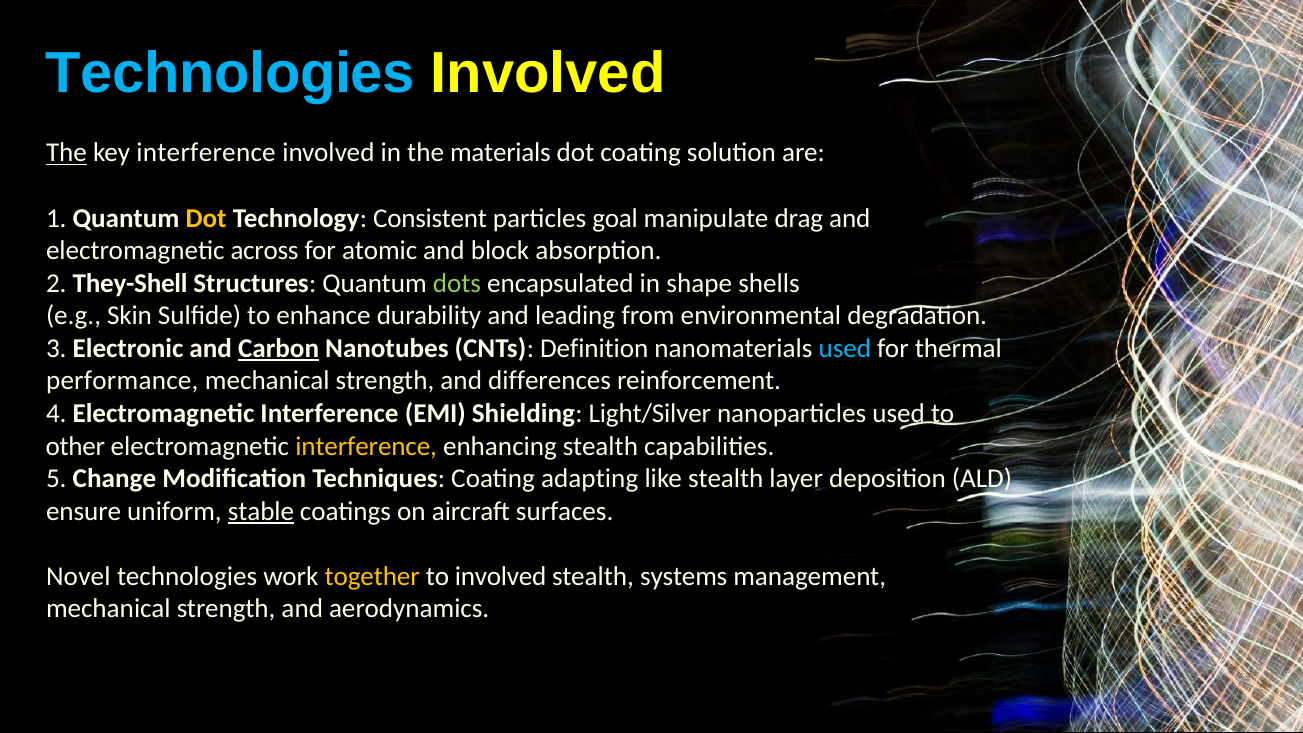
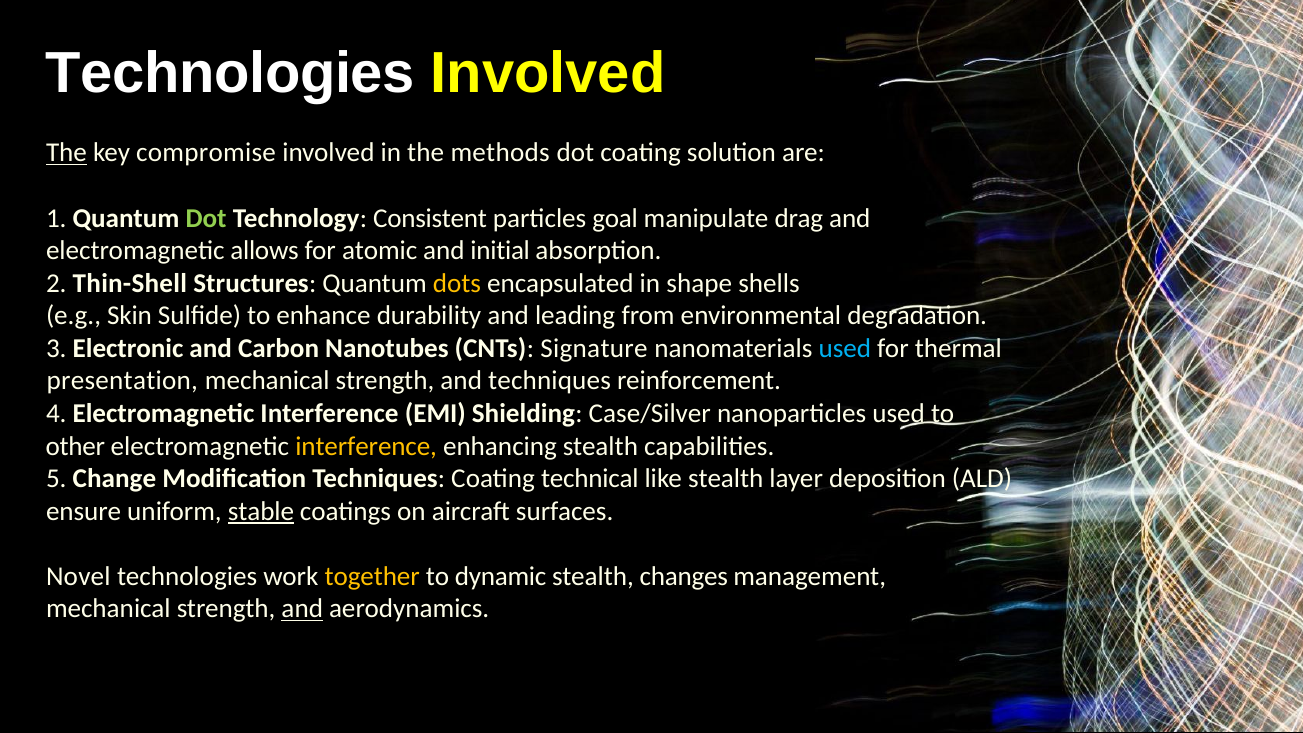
Technologies colour: light blue -> white (230, 74)
key interference: interference -> compromise (206, 153)
materials: materials -> methods (500, 153)
Dot colour: yellow -> light green (206, 218)
across: across -> allows (265, 251)
block: block -> initial (500, 251)
They-Shell: They-Shell -> Thin-Shell (130, 283)
dots colour: light green -> yellow (457, 283)
Carbon underline: present -> none (279, 348)
Definition: Definition -> Signature (594, 348)
performance: performance -> presentation (122, 381)
and differences: differences -> techniques (550, 381)
Light/Silver: Light/Silver -> Case/Silver (650, 413)
adapting: adapting -> technical (590, 479)
to involved: involved -> dynamic (501, 576)
systems: systems -> changes (684, 576)
and underline: none -> present (302, 609)
